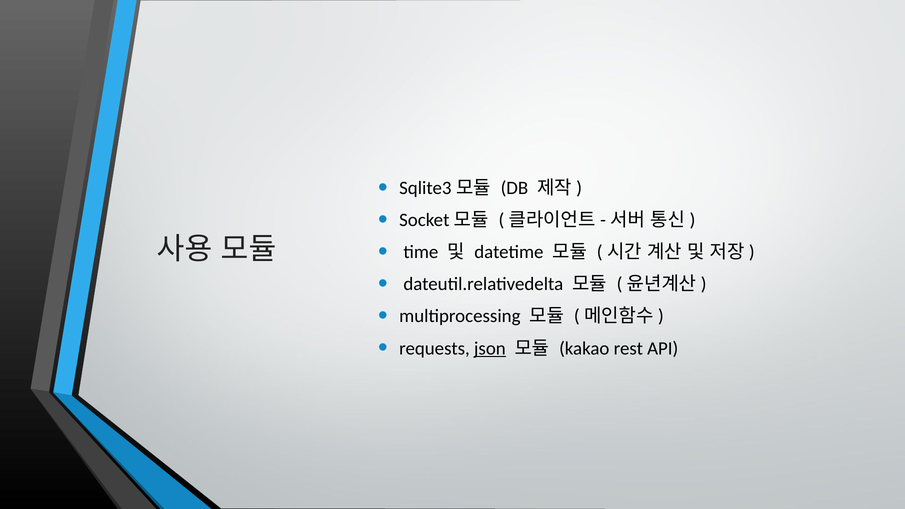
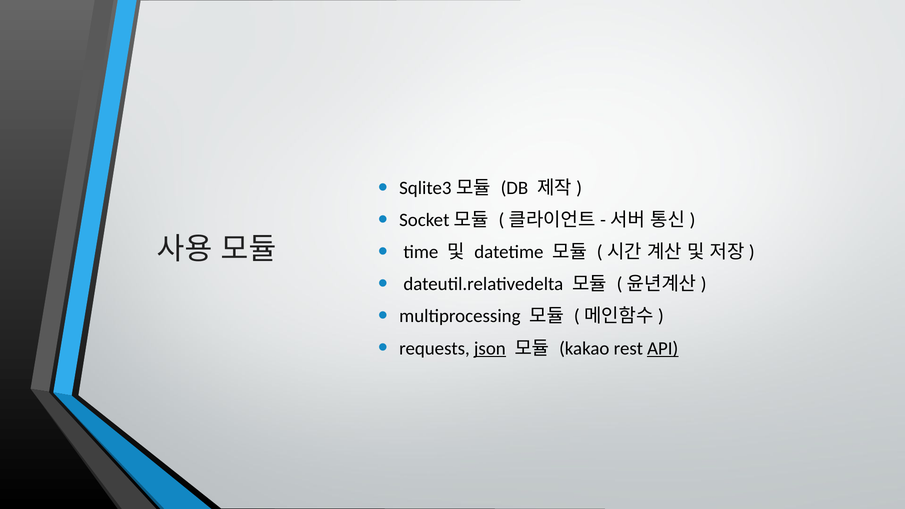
API underline: none -> present (663, 348)
